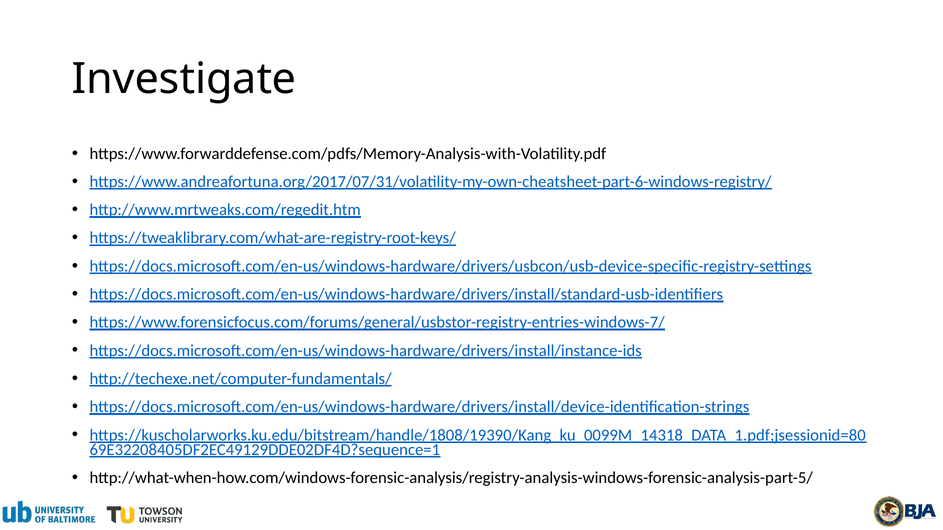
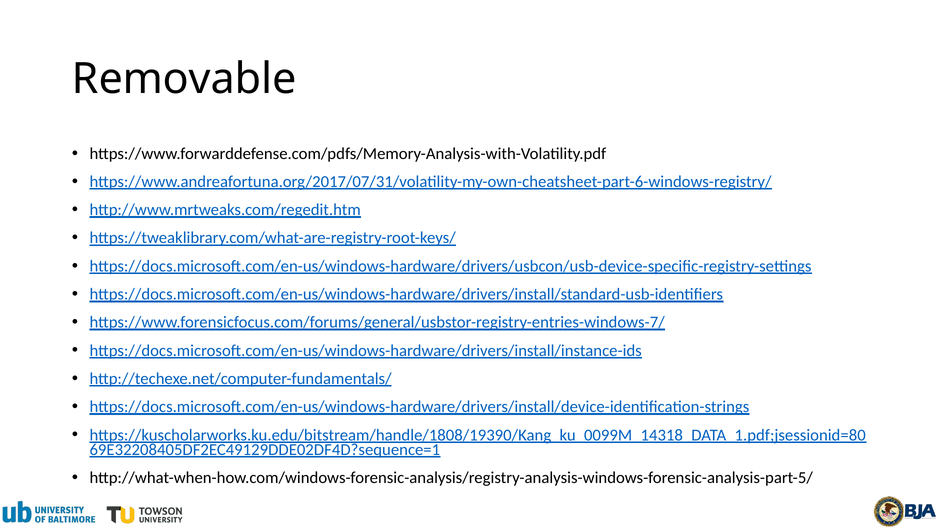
Investigate: Investigate -> Removable (184, 79)
